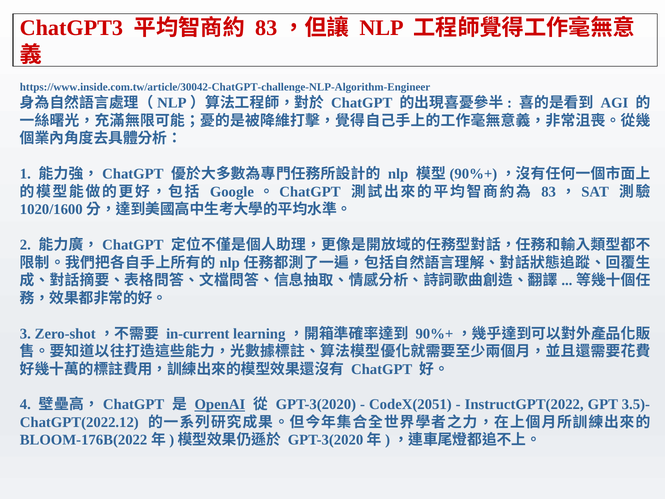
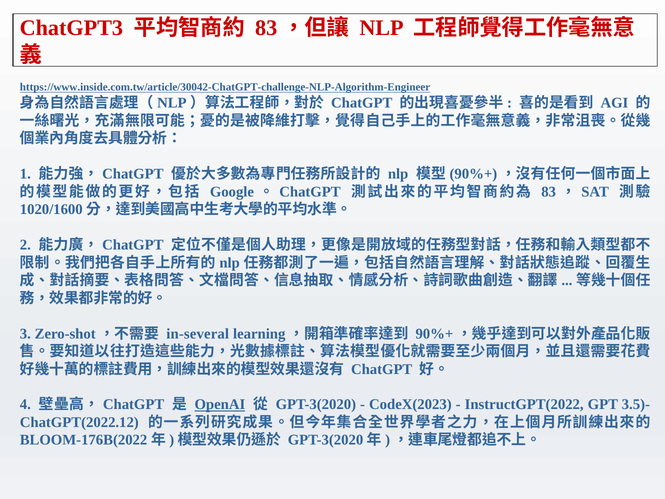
https://www.inside.com.tw/article/30042-ChatGPT-challenge-NLP-Algorithm-Engineer underline: none -> present (225, 87)
in-current: in-current -> in-several (198, 333)
CodeX(2051: CodeX(2051 -> CodeX(2023 (410, 404)
